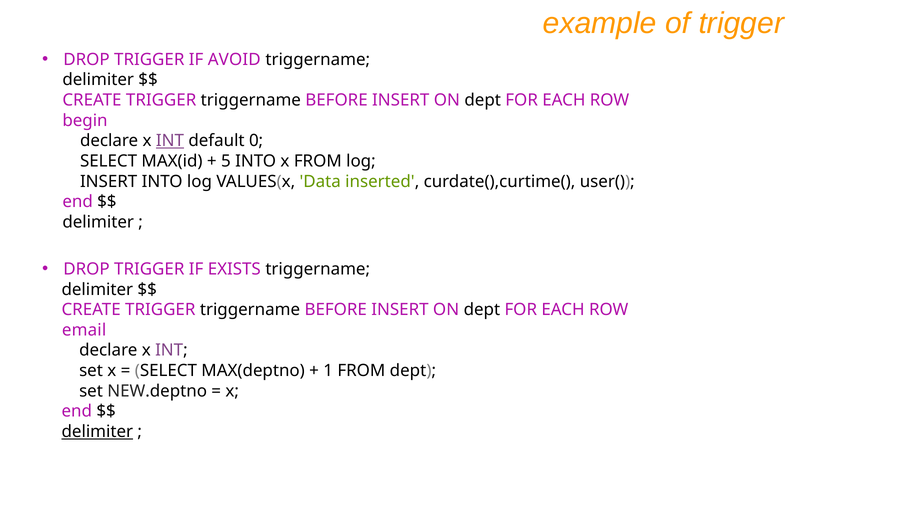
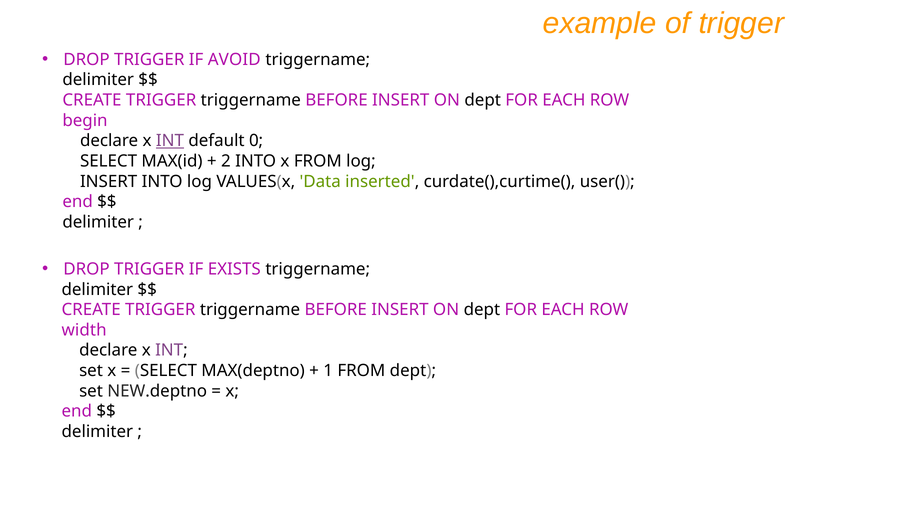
5: 5 -> 2 (226, 161)
email: email -> width (84, 330)
delimiter underline: present -> none (97, 432)
